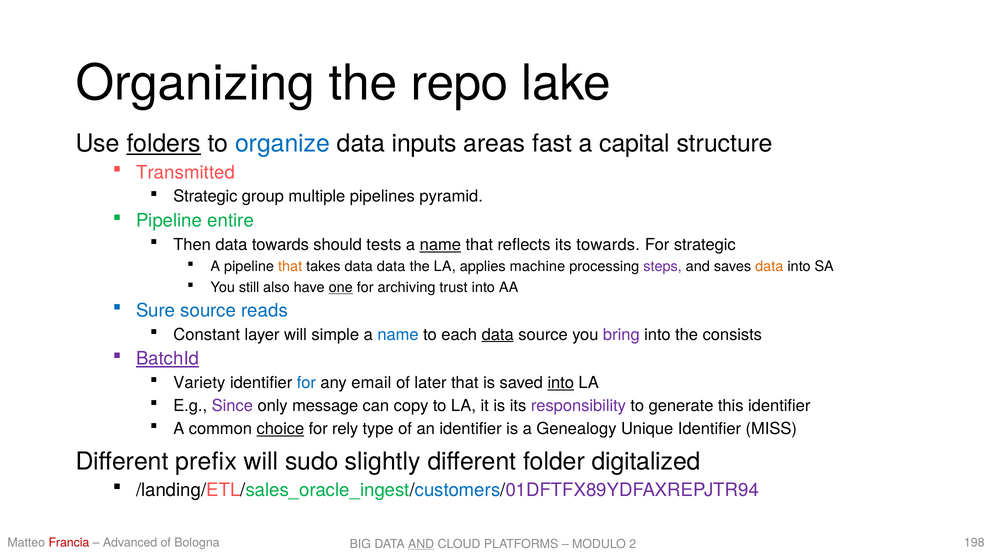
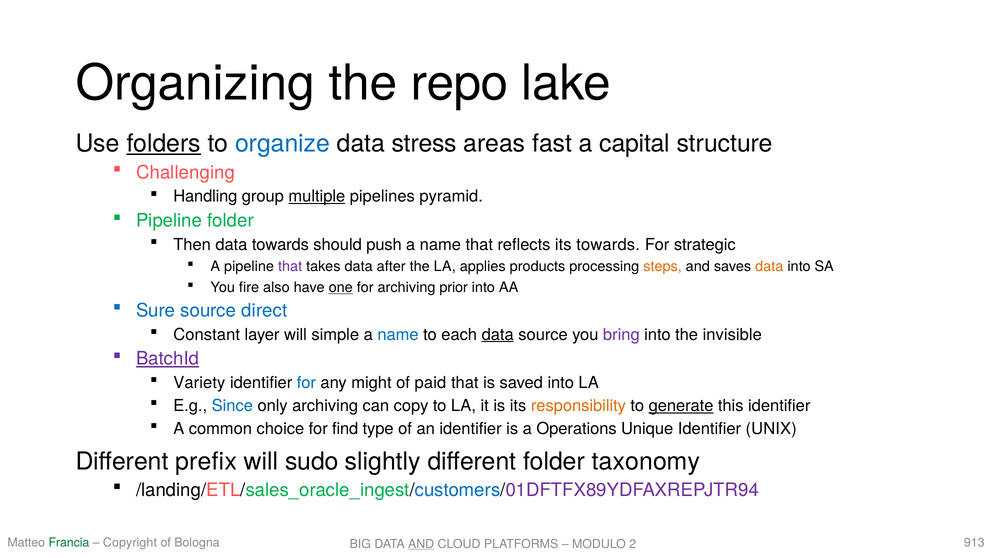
inputs: inputs -> stress (424, 144)
Transmitted: Transmitted -> Challenging (186, 172)
Strategic: Strategic -> Handling (205, 197)
multiple underline: none -> present (317, 197)
Pipeline entire: entire -> folder (231, 221)
tests: tests -> push (384, 245)
name underline: present -> none (440, 245)
that colour: orange -> purple (290, 267)
data data: data -> after (391, 267)
machine: machine -> products (538, 267)
steps colour: purple -> orange (663, 267)
still: still -> fire (249, 287)
trust: trust -> prior (454, 287)
reads: reads -> direct (264, 310)
consists: consists -> invisible (732, 335)
email: email -> might (371, 383)
later: later -> paid (430, 383)
into underline: present -> none (561, 383)
Since colour: purple -> blue (232, 406)
only message: message -> archiving (325, 406)
responsibility colour: purple -> orange (578, 406)
generate underline: none -> present (681, 406)
choice underline: present -> none (280, 429)
rely: rely -> find (345, 429)
Genealogy: Genealogy -> Operations (577, 429)
MISS: MISS -> UNIX (771, 429)
digitalized: digitalized -> taxonomy (646, 461)
Francia colour: red -> green (69, 543)
Advanced: Advanced -> Copyright (130, 543)
198: 198 -> 913 (974, 543)
